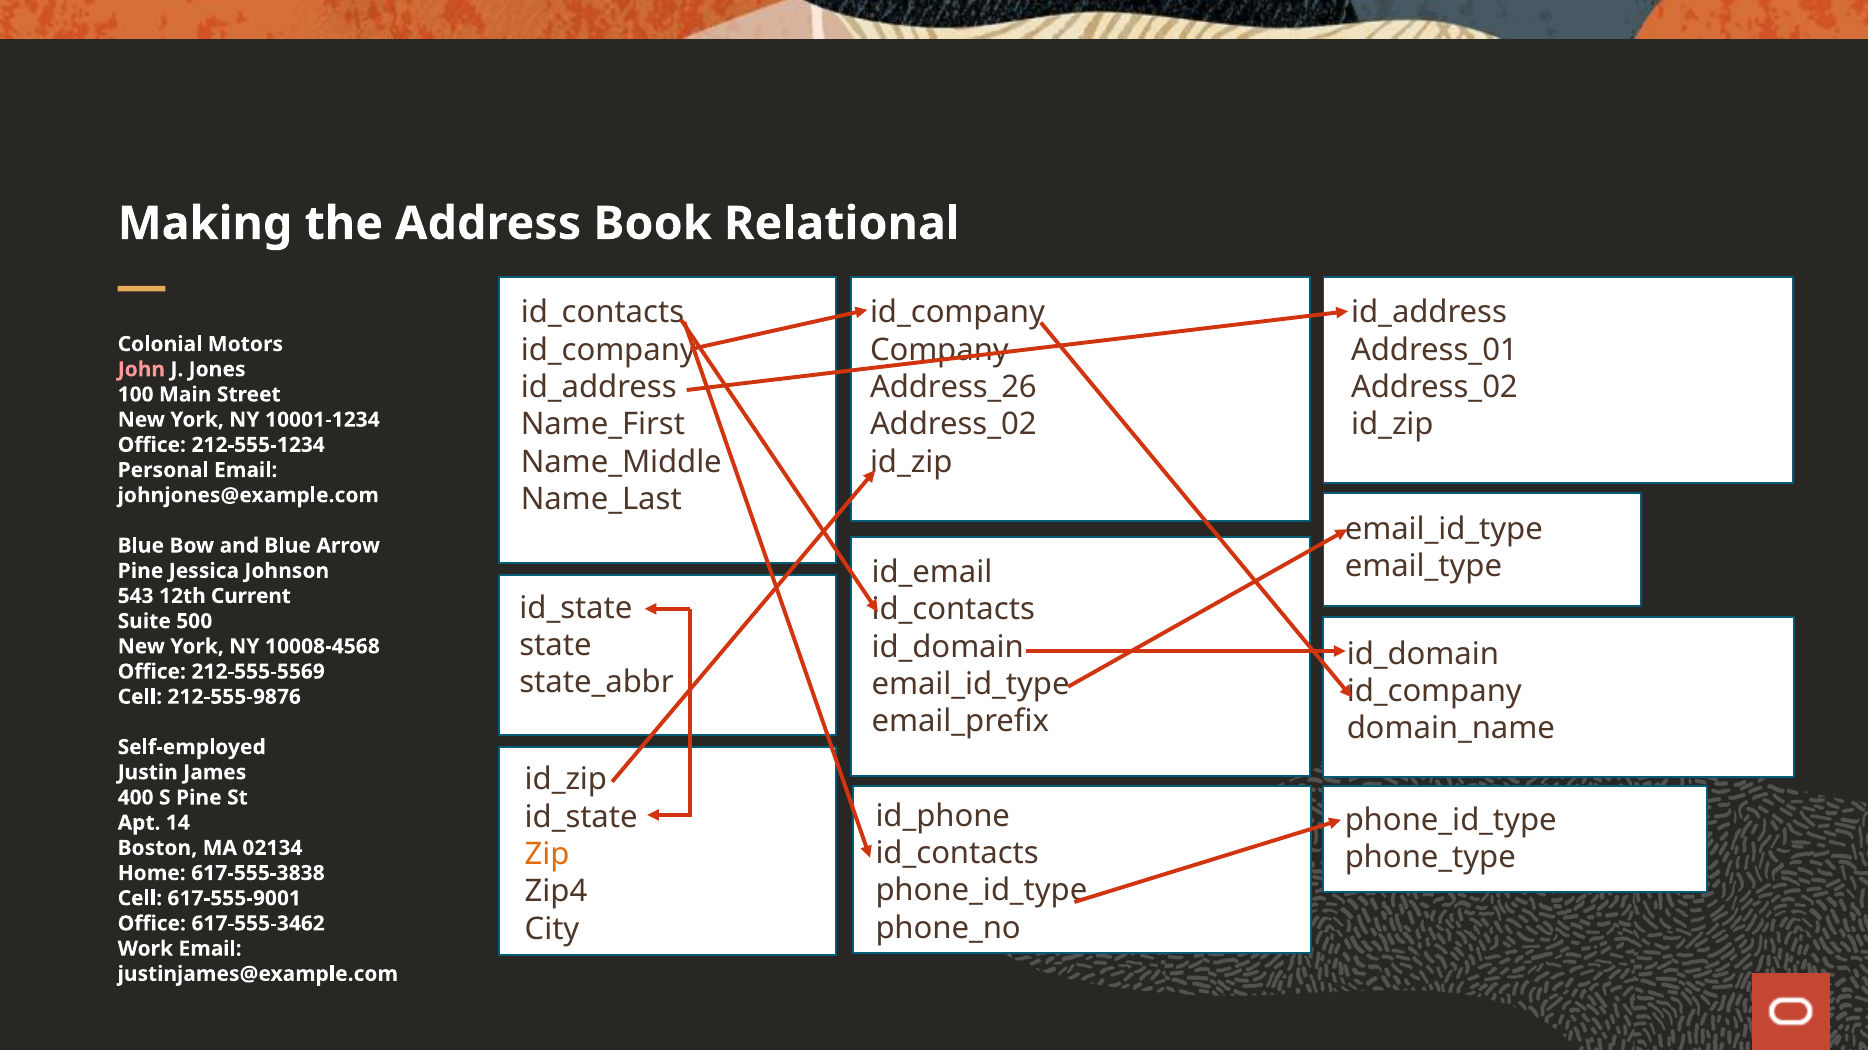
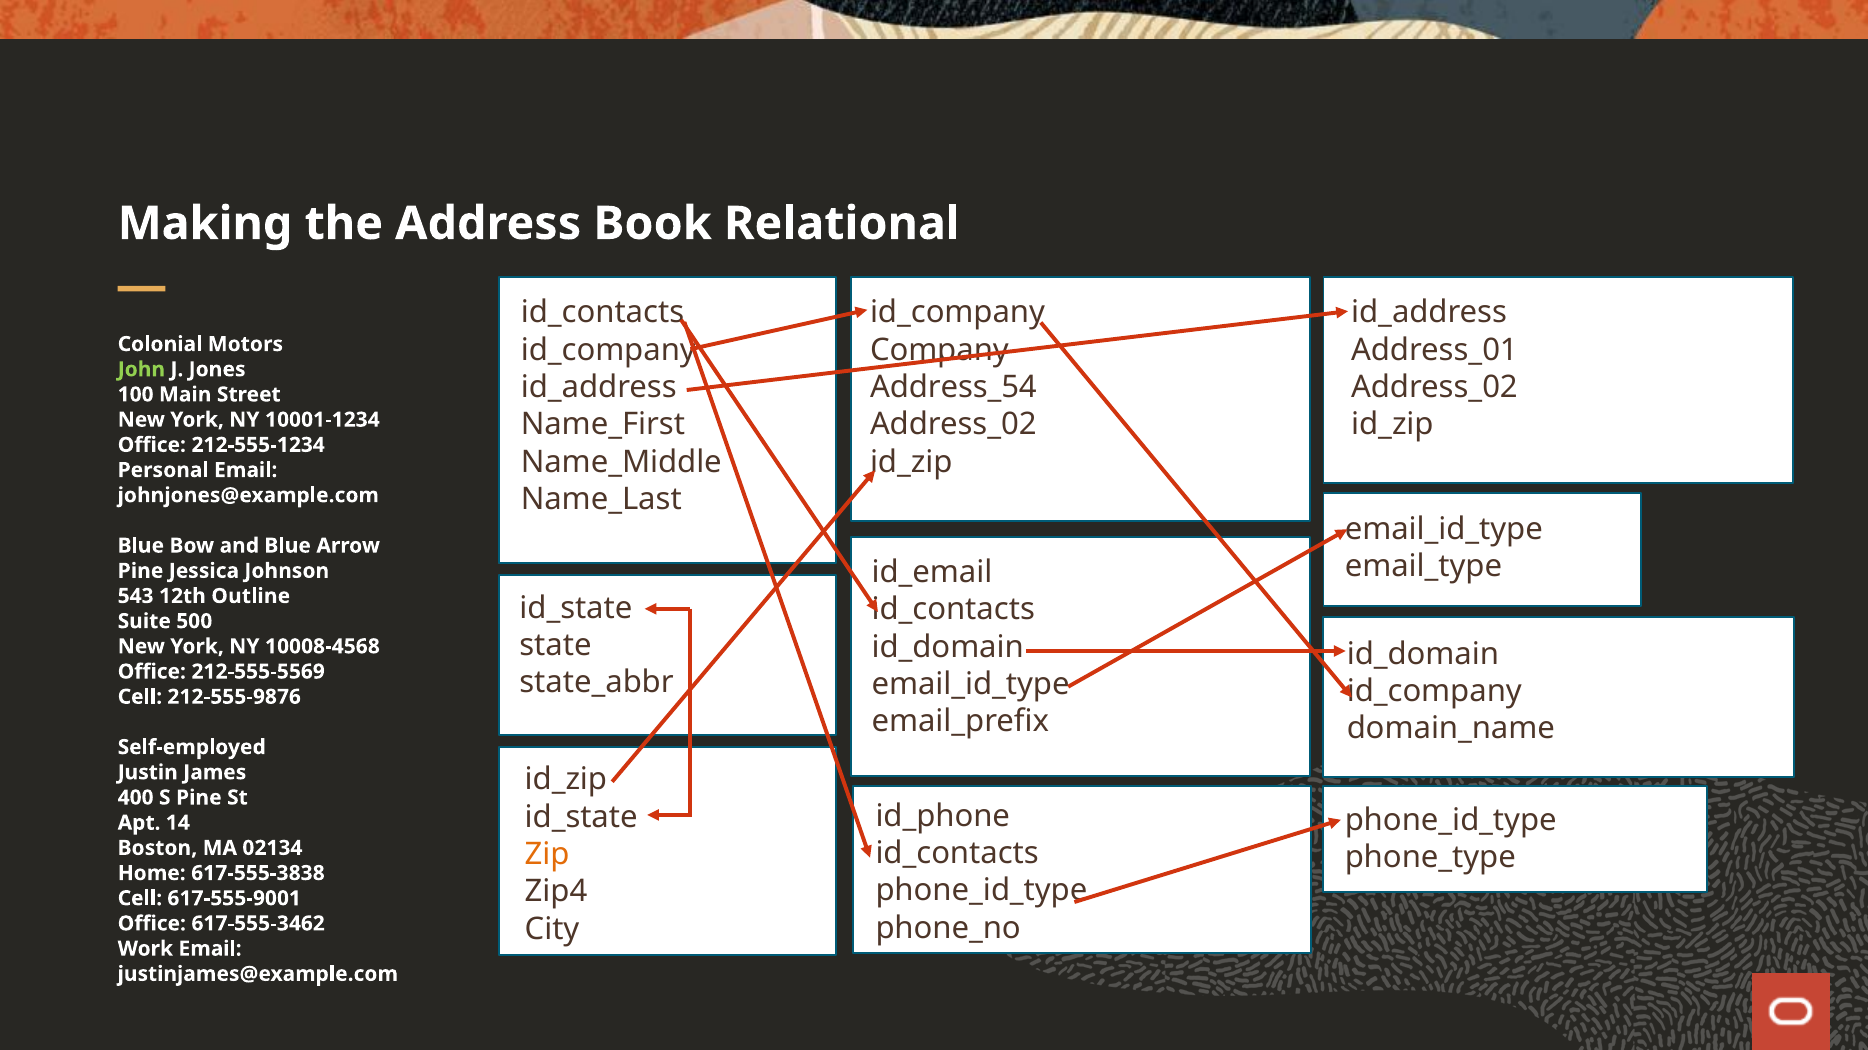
John colour: pink -> light green (141, 370)
Address_26: Address_26 -> Address_54 (953, 388)
Current: Current -> Outline (251, 596)
